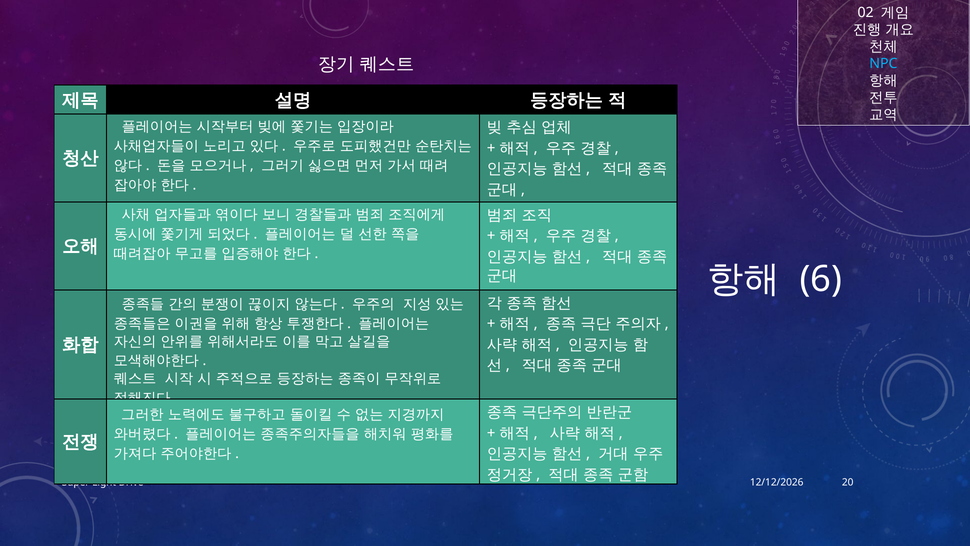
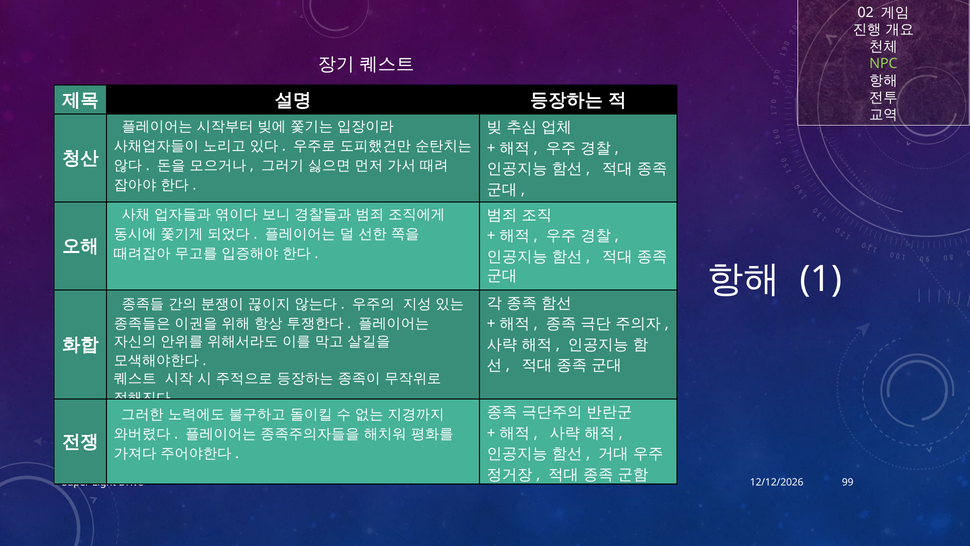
NPC colour: light blue -> light green (883, 63)
6: 6 -> 1 (821, 279)
20: 20 -> 99 (848, 482)
